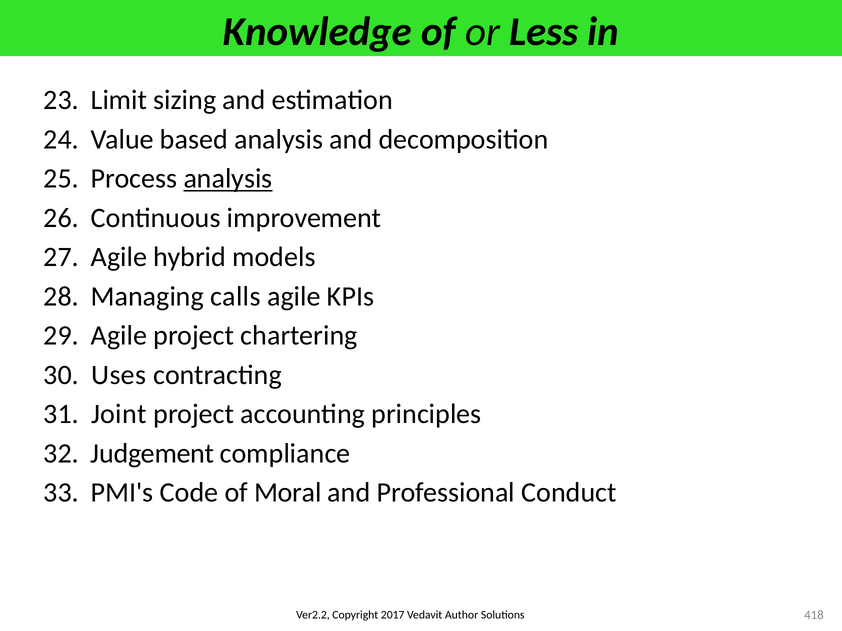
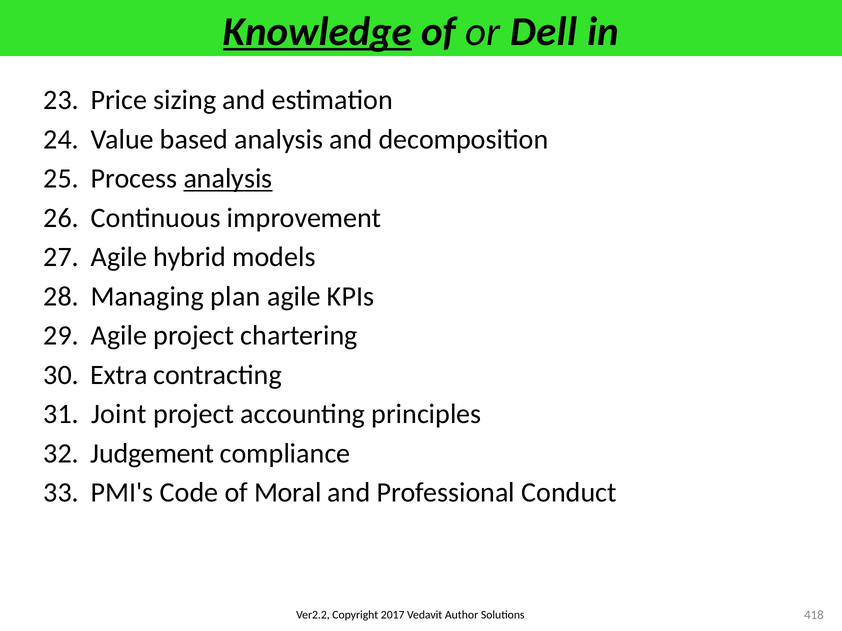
Knowledge underline: none -> present (317, 32)
Less: Less -> Dell (544, 32)
Limit: Limit -> Price (119, 100)
calls: calls -> plan (235, 297)
Uses: Uses -> Extra (119, 375)
